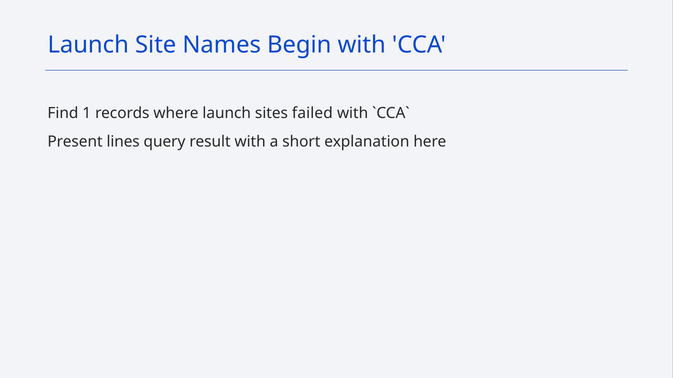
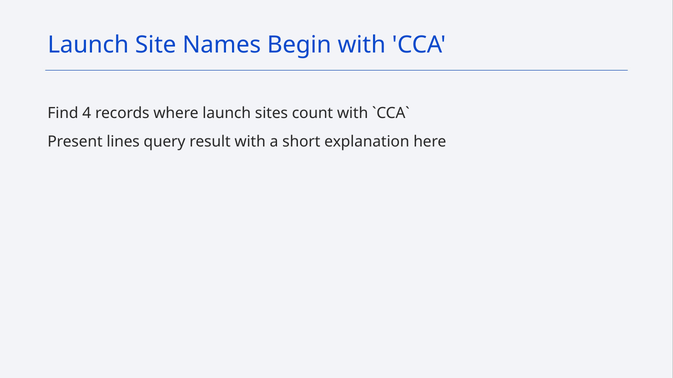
1: 1 -> 4 (87, 114)
failed: failed -> count (312, 114)
